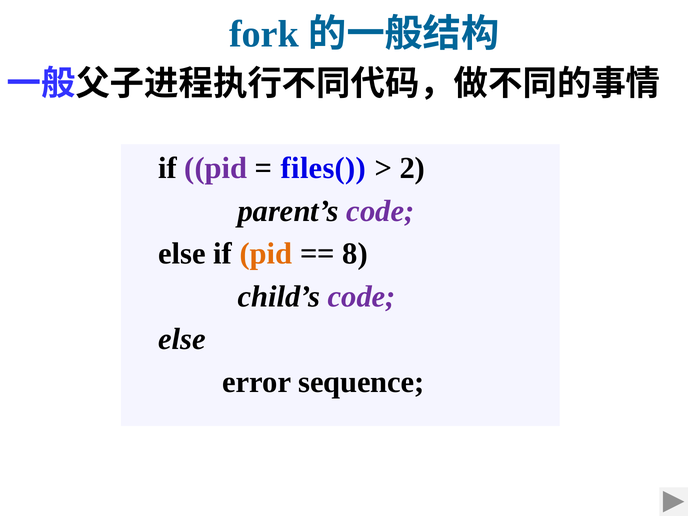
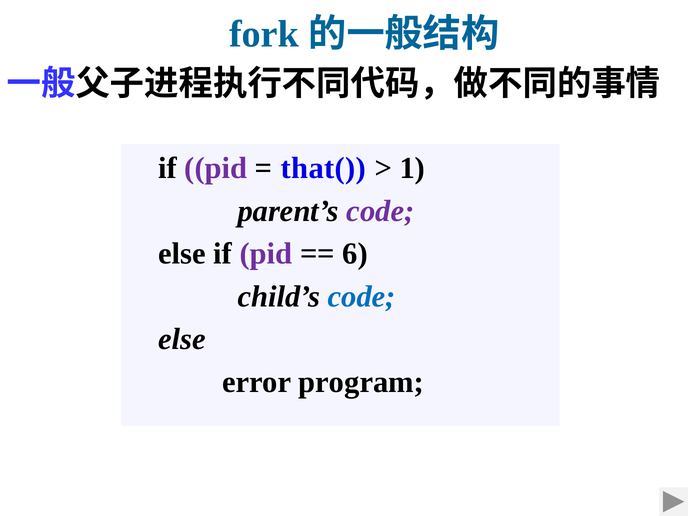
files(: files( -> that( (323, 168)
2: 2 -> 1 (412, 168)
pid colour: orange -> purple (266, 254)
8: 8 -> 6 (355, 254)
code colour: purple -> blue (362, 297)
sequence: sequence -> program (361, 382)
